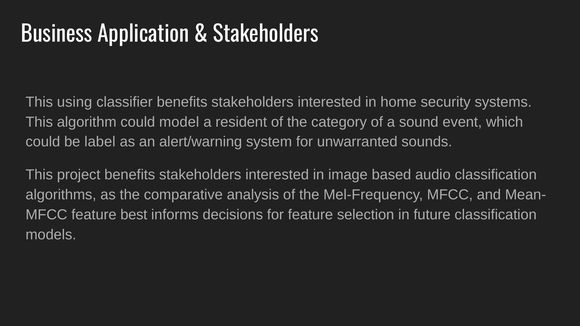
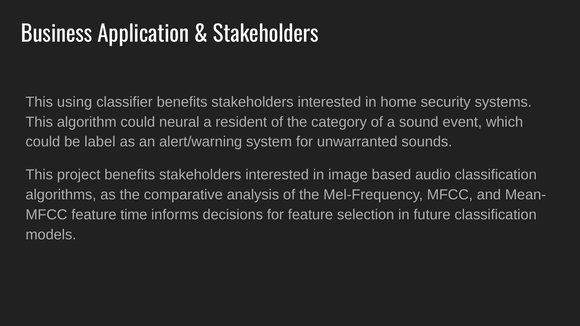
model: model -> neural (179, 122)
best: best -> time (134, 215)
